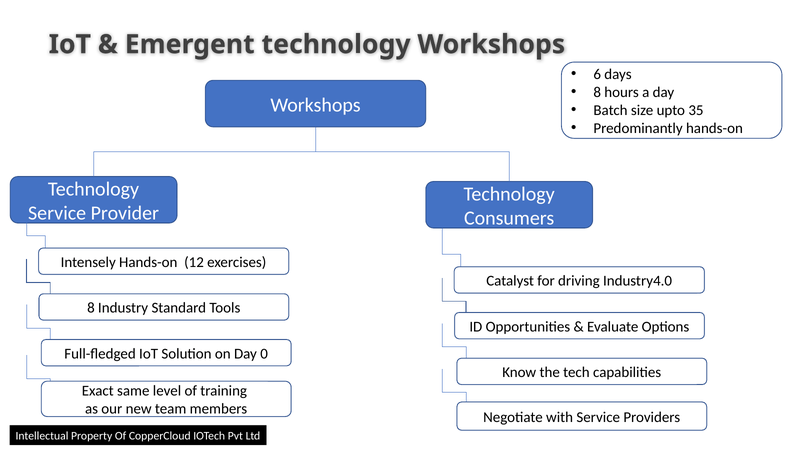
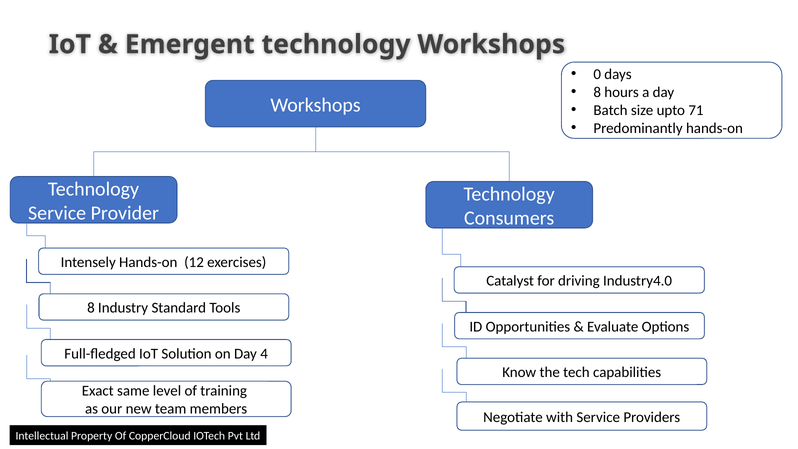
6: 6 -> 0 (597, 74)
35: 35 -> 71 (696, 110)
0: 0 -> 4 (264, 354)
